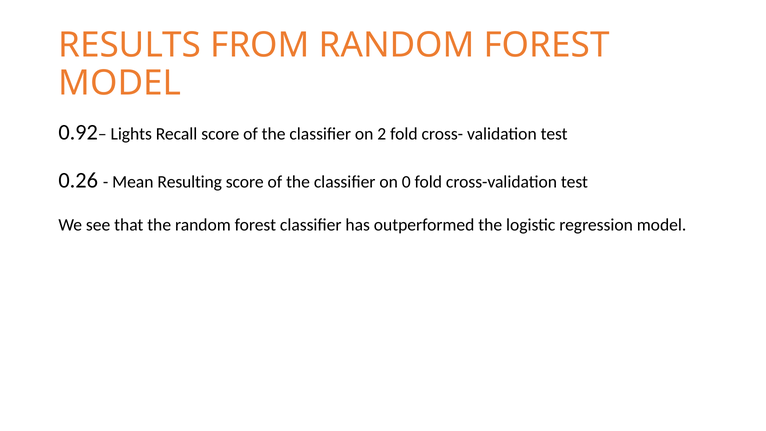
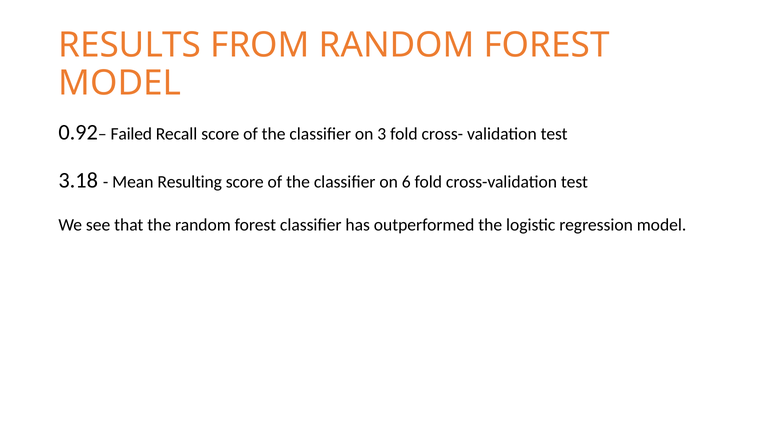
Lights: Lights -> Failed (131, 134)
2: 2 -> 3 (382, 134)
0.26: 0.26 -> 3.18 (78, 180)
0: 0 -> 6 (406, 182)
